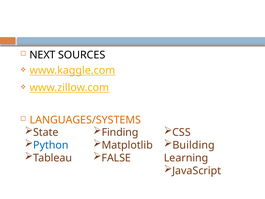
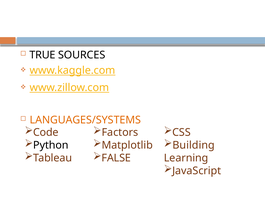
NEXT: NEXT -> TRUE (43, 55)
State: State -> Code (46, 132)
Finding: Finding -> Factors (120, 132)
Python colour: blue -> black (51, 145)
